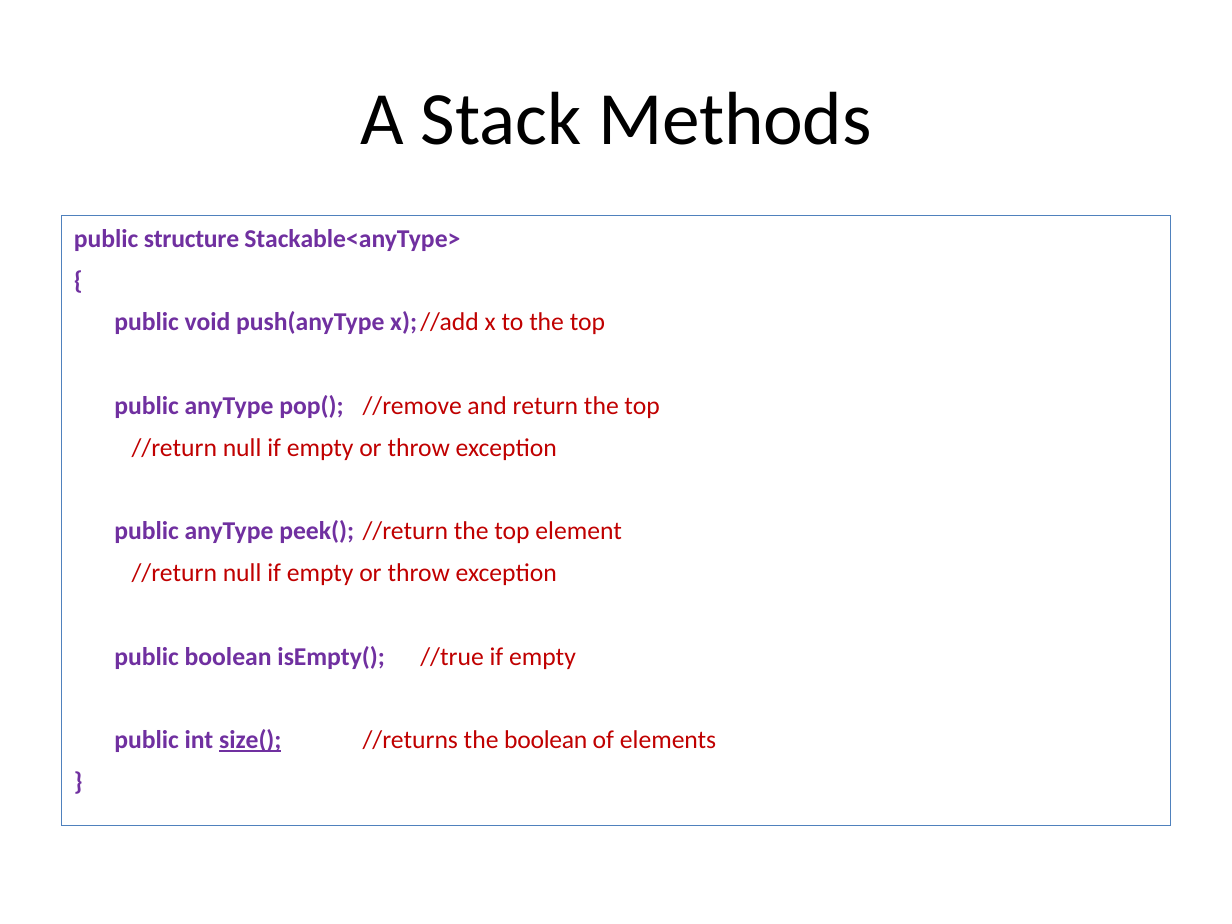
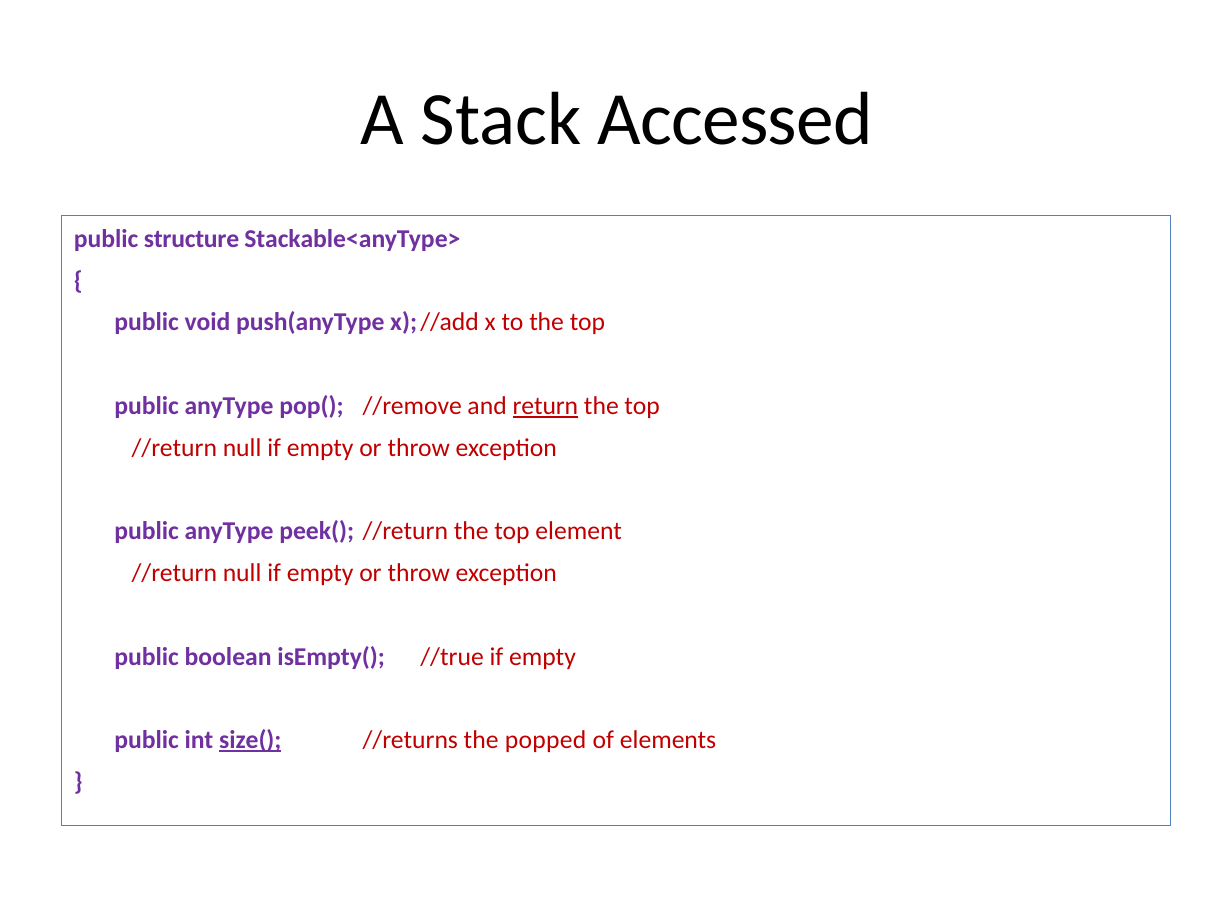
Methods: Methods -> Accessed (735, 119)
return underline: none -> present (545, 406)
the boolean: boolean -> popped (546, 740)
